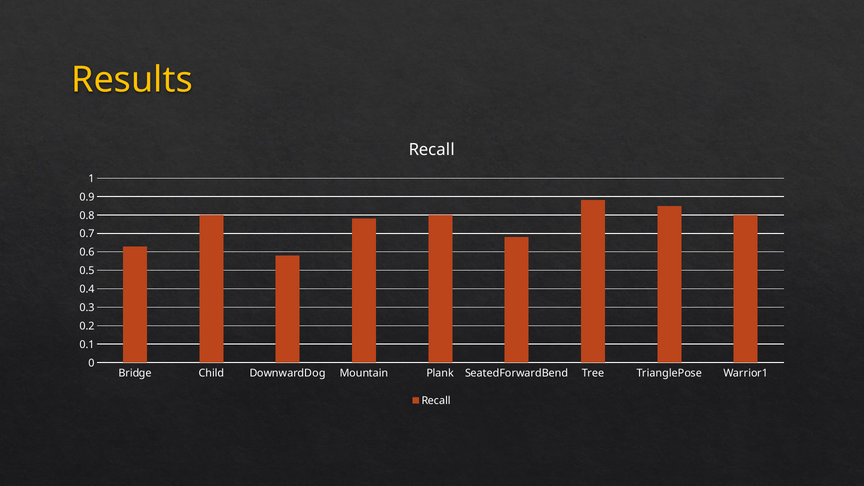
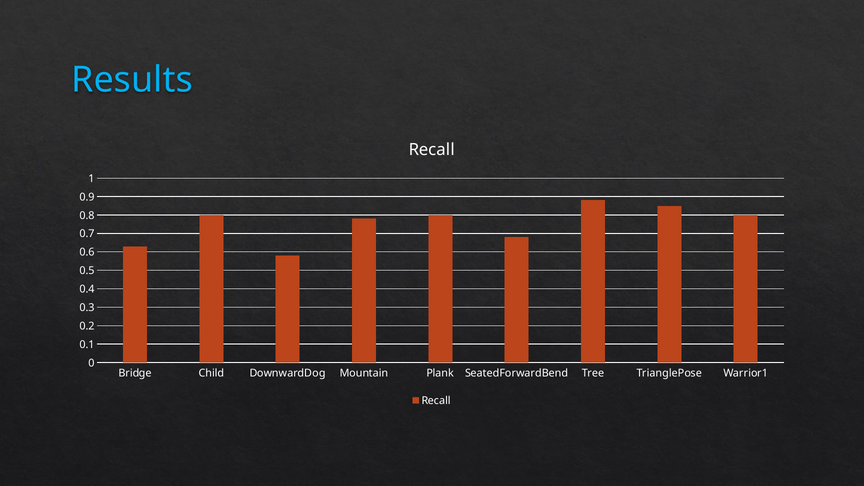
Results colour: yellow -> light blue (132, 80)
